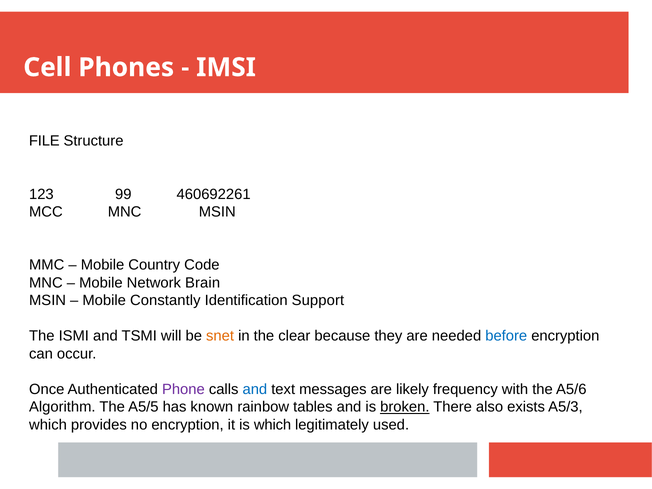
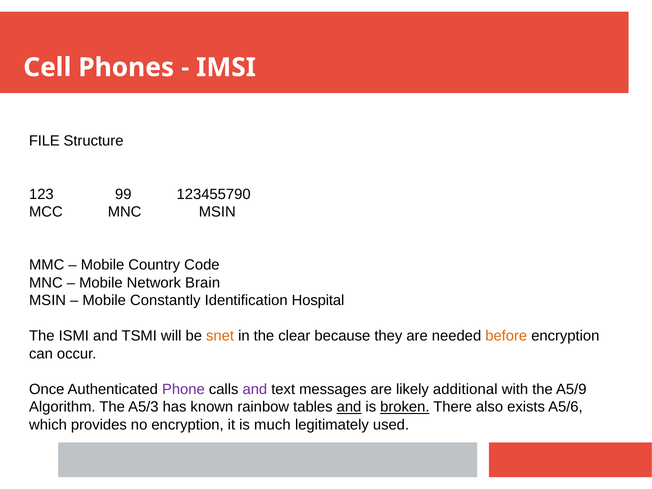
460692261: 460692261 -> 123455790 (214, 194)
Support: Support -> Hospital (318, 301)
before colour: blue -> orange (506, 336)
and colour: blue -> purple (255, 389)
frequency: frequency -> additional (465, 389)
A5/6: A5/6 -> A5/9 (571, 389)
A5/5: A5/5 -> A5/3 (143, 407)
and underline: none -> present (349, 407)
A5/3: A5/3 -> A5/6 (565, 407)
is which: which -> much (272, 425)
